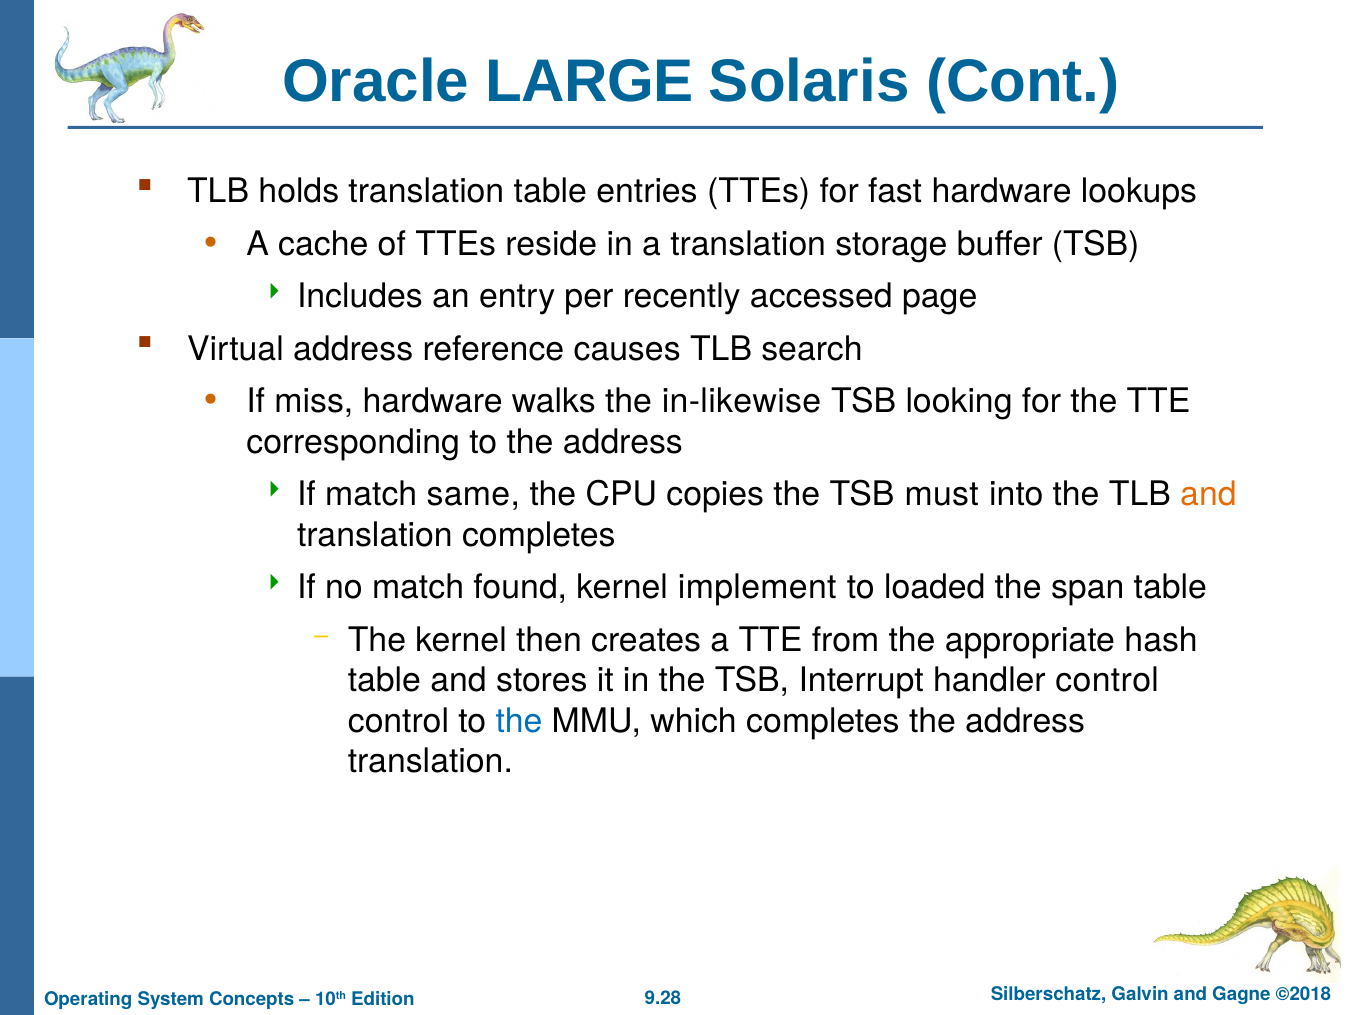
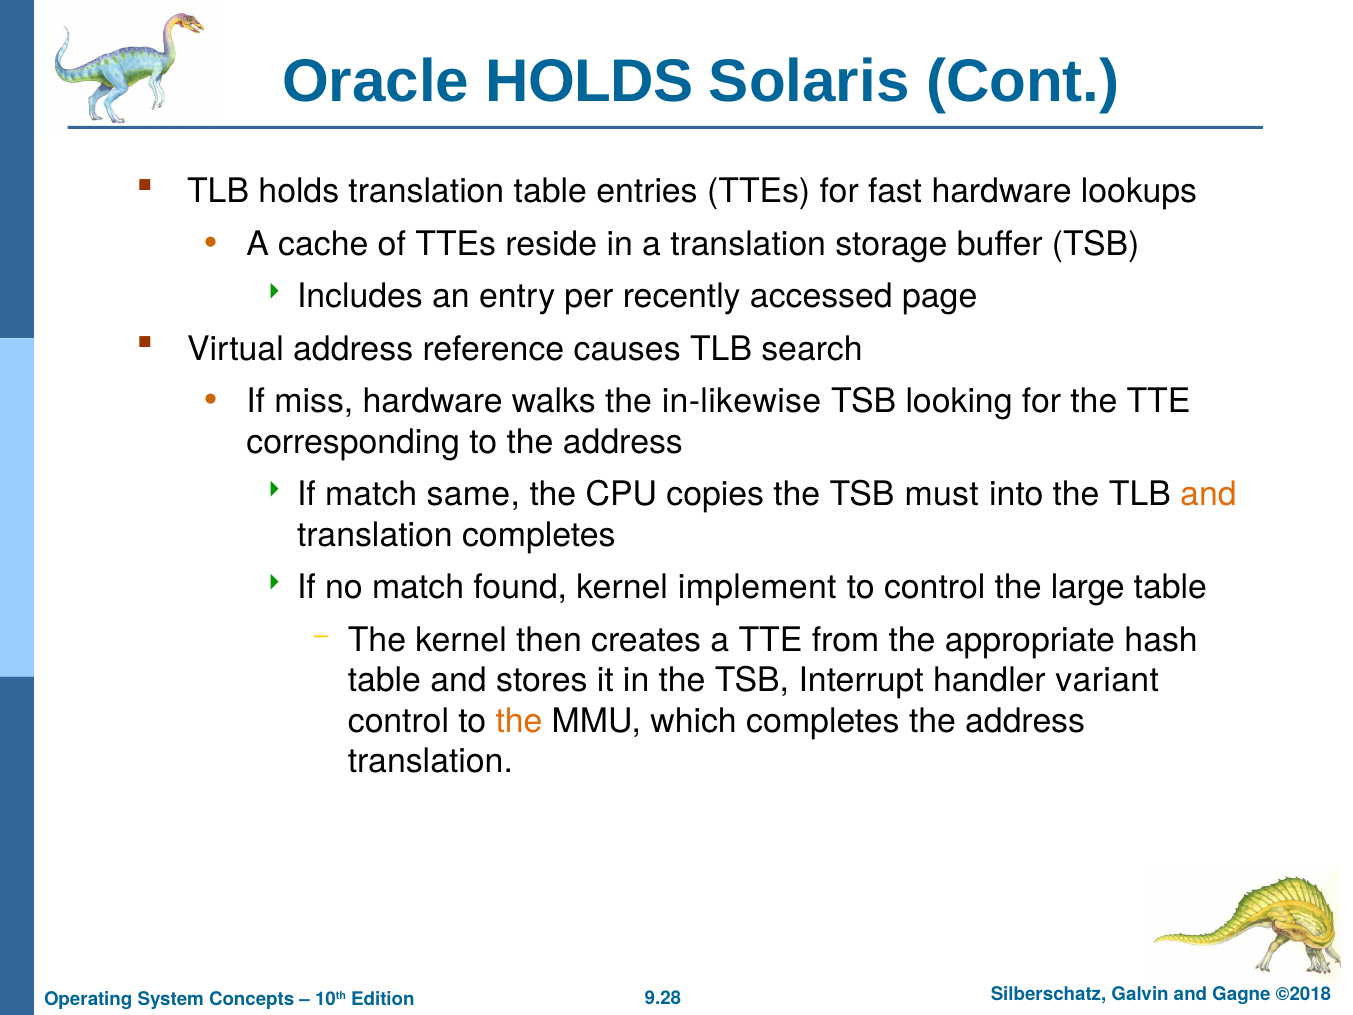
Oracle LARGE: LARGE -> HOLDS (589, 81)
to loaded: loaded -> control (935, 587)
span: span -> large (1088, 587)
handler control: control -> variant (1107, 680)
the colour: blue -> orange (519, 721)
